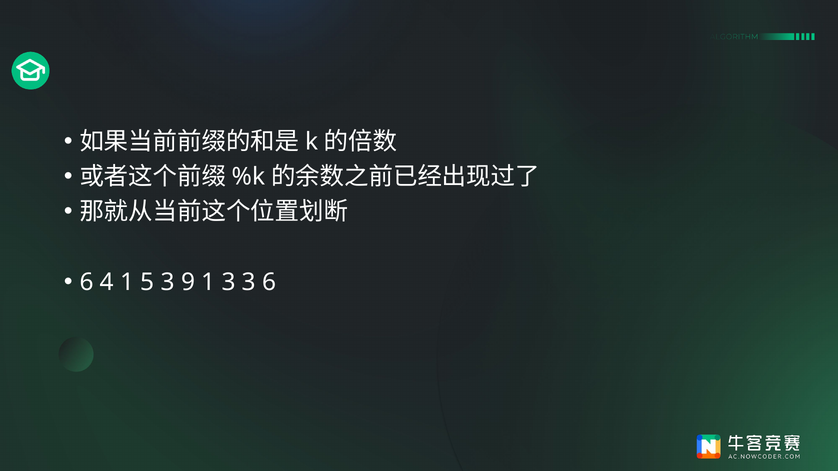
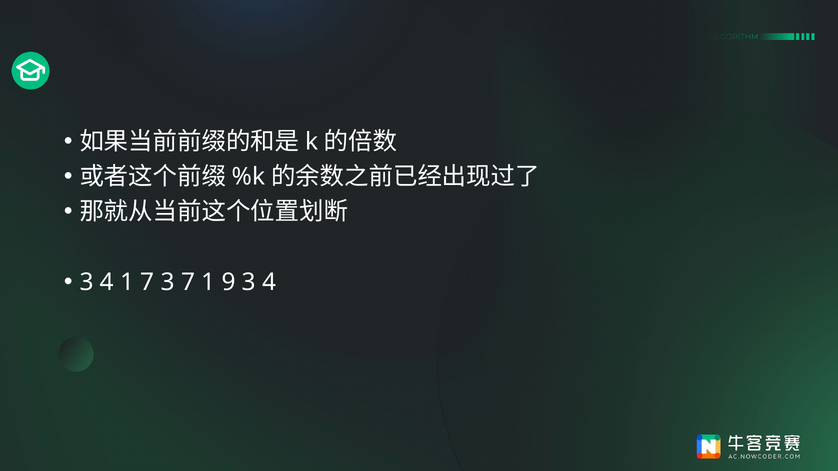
6: 6 -> 3 (87, 282)
1 5: 5 -> 7 (147, 282)
3 9: 9 -> 7 (188, 282)
1 3: 3 -> 9 (229, 282)
6: 6 -> 4 (269, 282)
